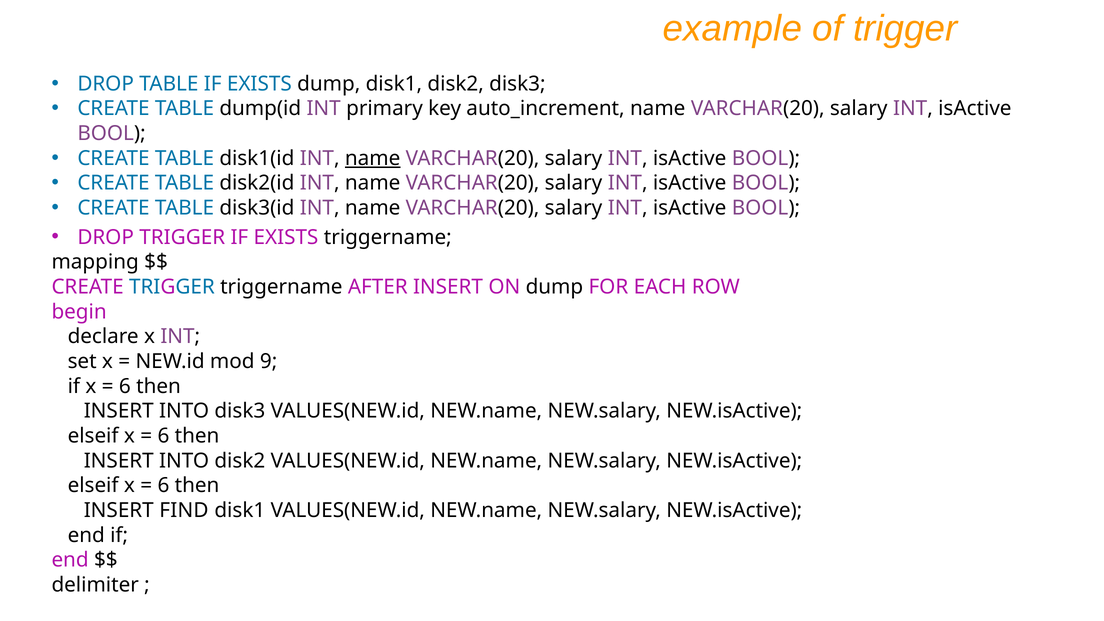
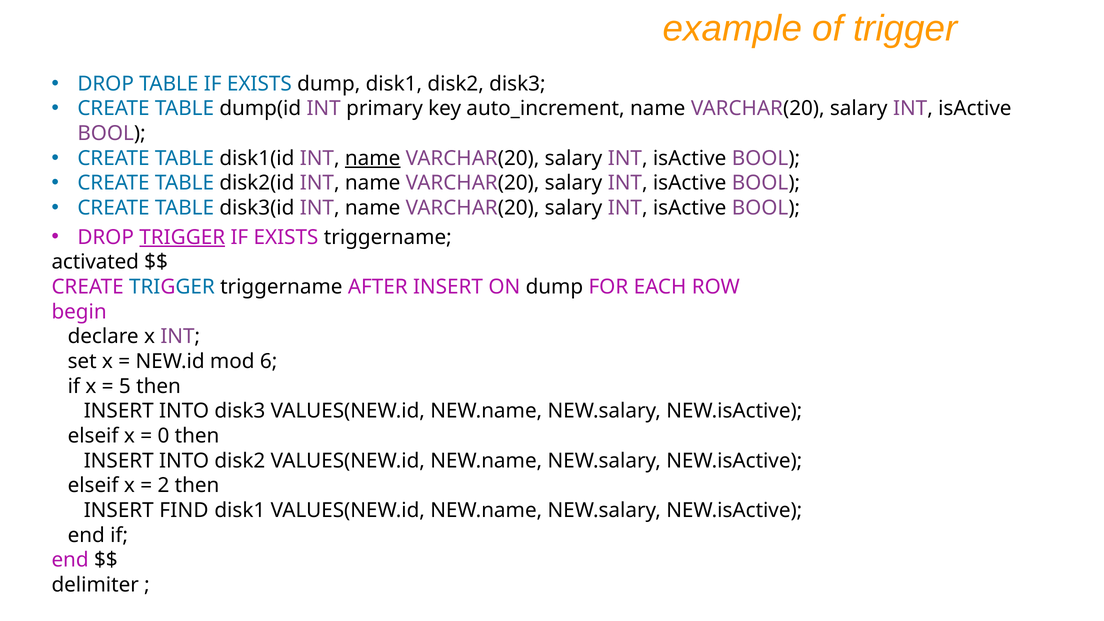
TRIGGER underline: none -> present (182, 237)
mapping: mapping -> activated (95, 262)
9: 9 -> 6 (269, 361)
6: 6 -> 5 (125, 386)
6: 6 -> 0 (163, 436)
6: 6 -> 2 (163, 486)
